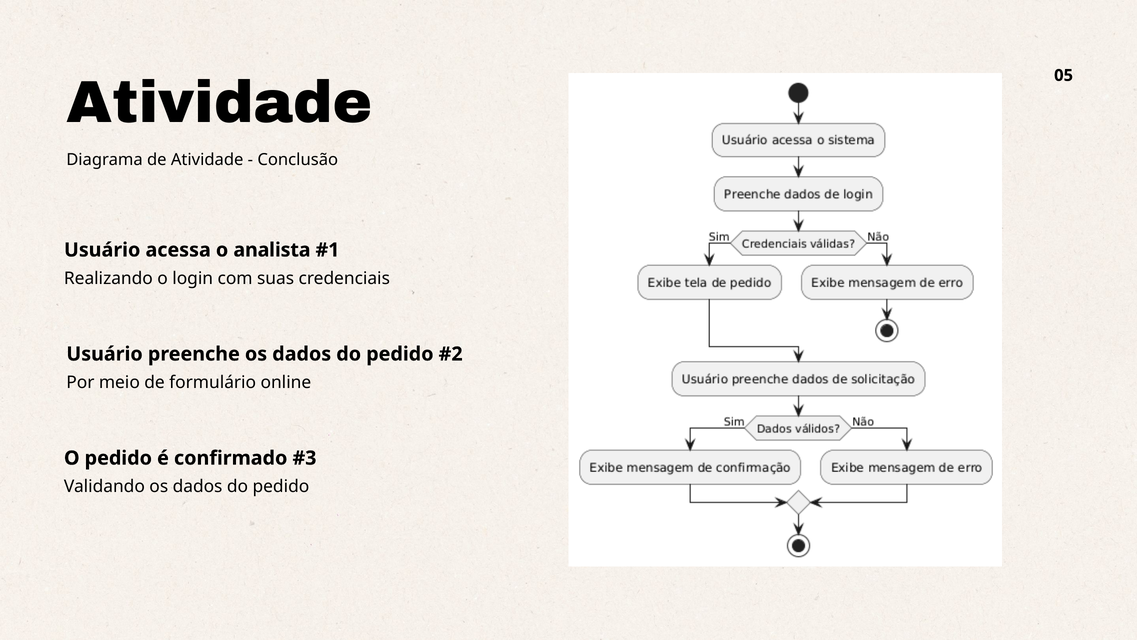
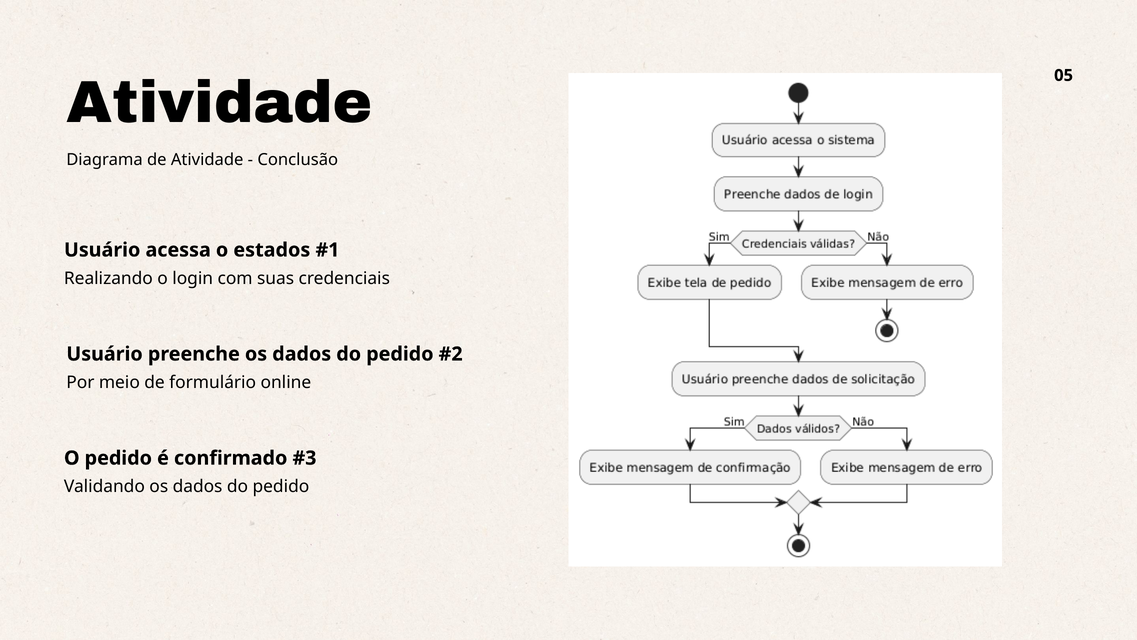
analista: analista -> estados (272, 250)
